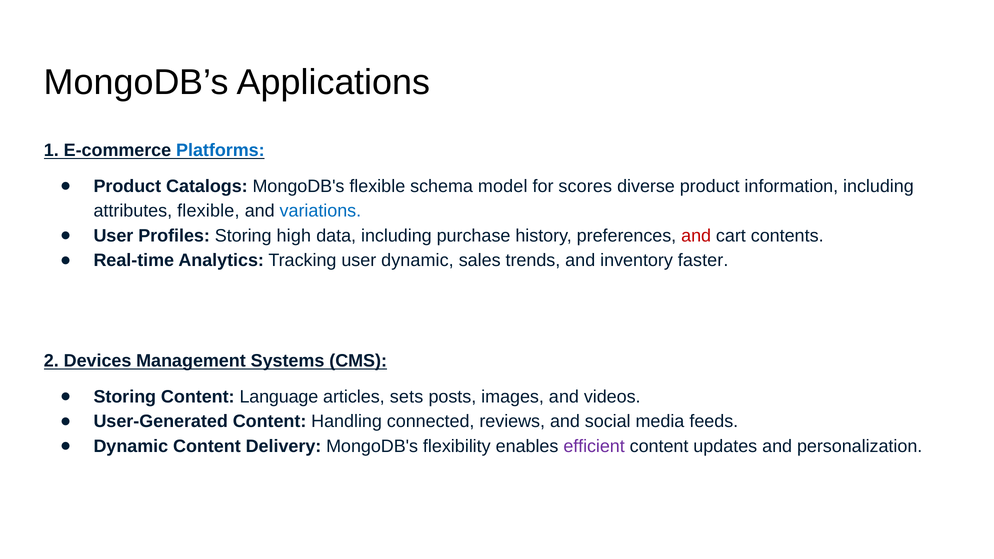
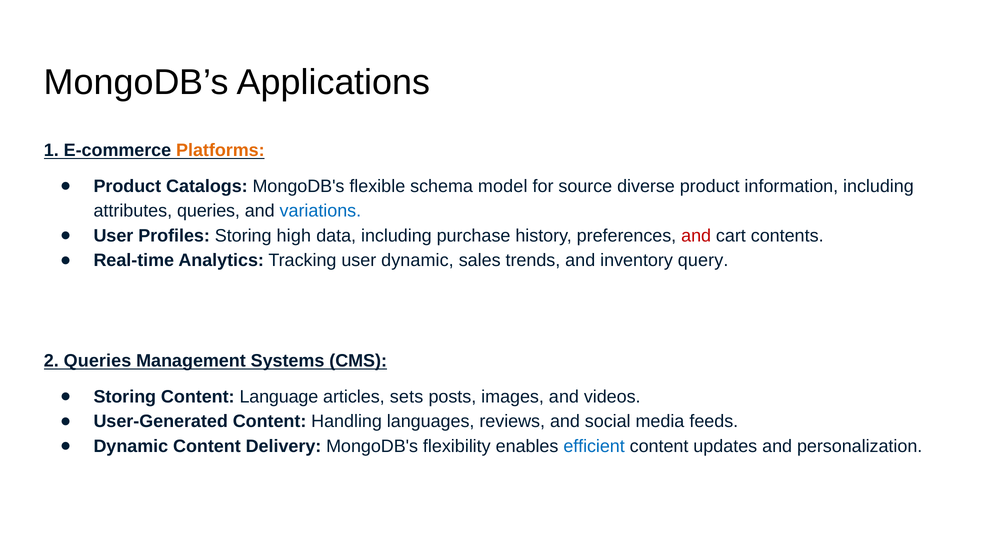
Platforms colour: blue -> orange (220, 150)
scores: scores -> source (585, 186)
attributes flexible: flexible -> queries (209, 211)
faster: faster -> query (703, 261)
2 Devices: Devices -> Queries (97, 361)
connected: connected -> languages (431, 422)
efficient colour: purple -> blue (594, 446)
